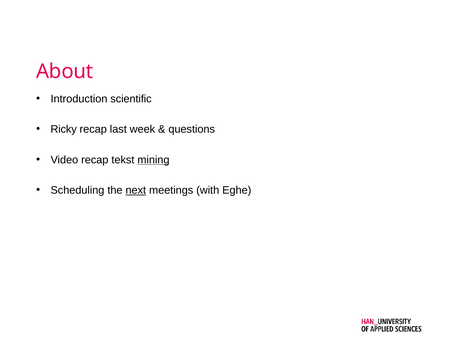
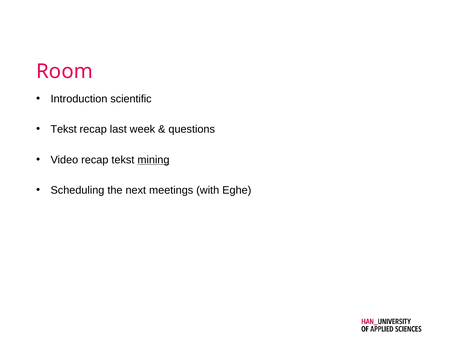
About: About -> Room (65, 72)
Ricky: Ricky -> Tekst (64, 129)
next underline: present -> none (136, 190)
